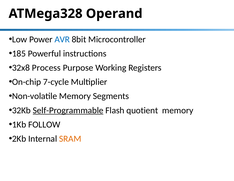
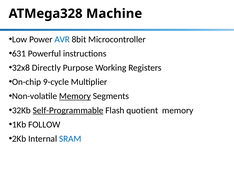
Operand: Operand -> Machine (114, 14)
185: 185 -> 631 (19, 54)
Process: Process -> Directly (46, 68)
7-cycle: 7-cycle -> 9-cycle (56, 82)
Memory underline: none -> present (75, 96)
SRAM colour: orange -> blue (70, 139)
